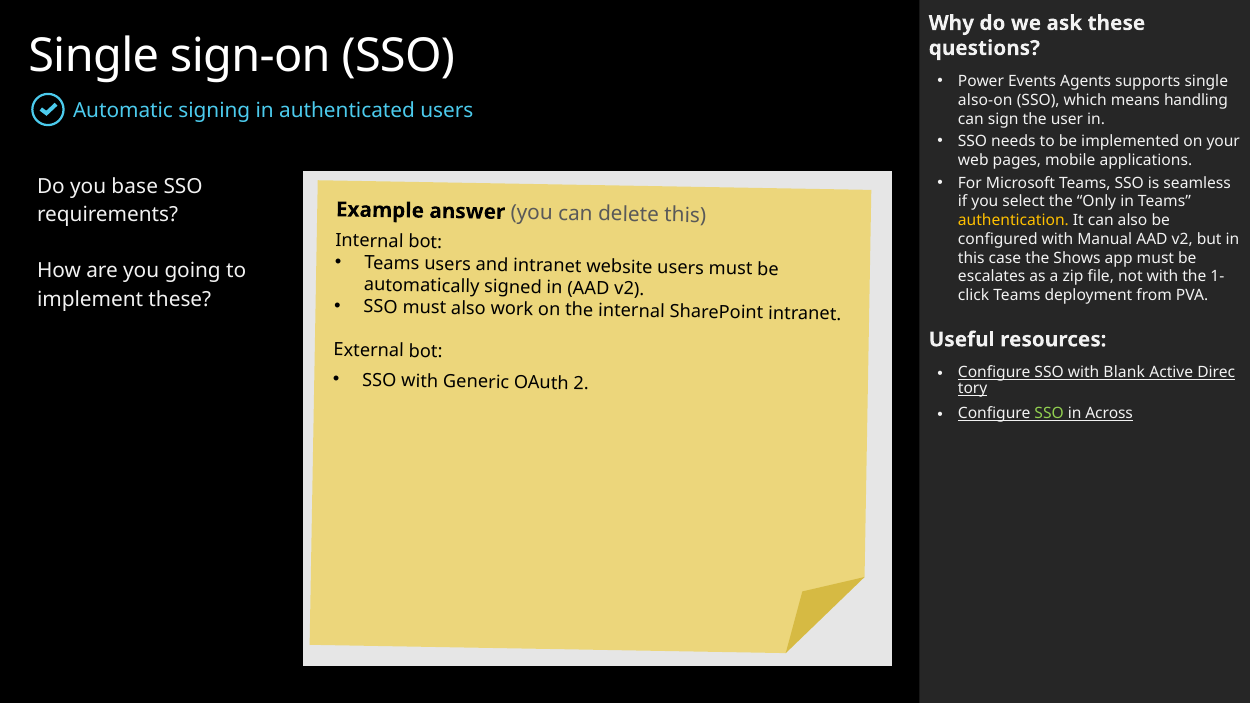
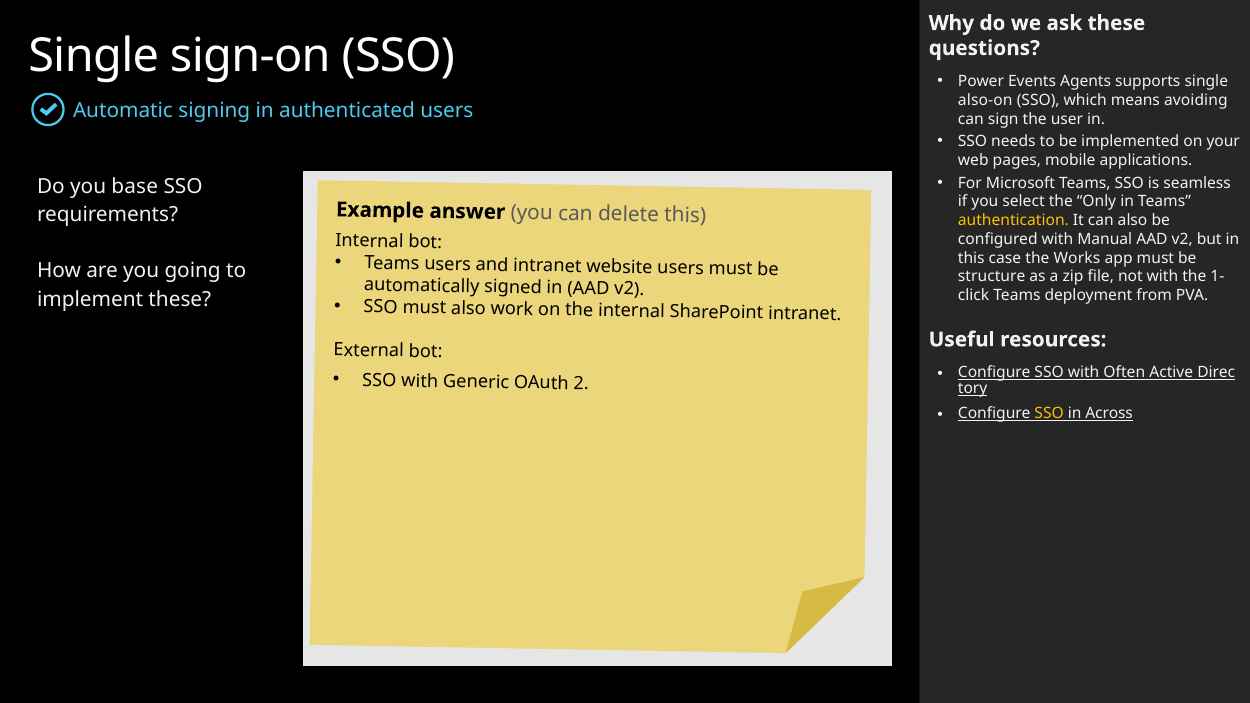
handling: handling -> avoiding (1196, 100)
Shows: Shows -> Works (1077, 258)
escalates: escalates -> structure (992, 277)
Blank: Blank -> Often (1124, 373)
SSO colour: light green -> yellow (1049, 414)
